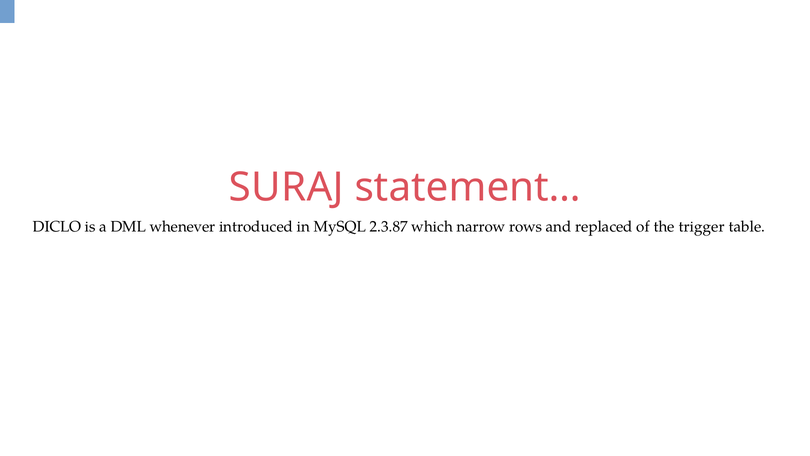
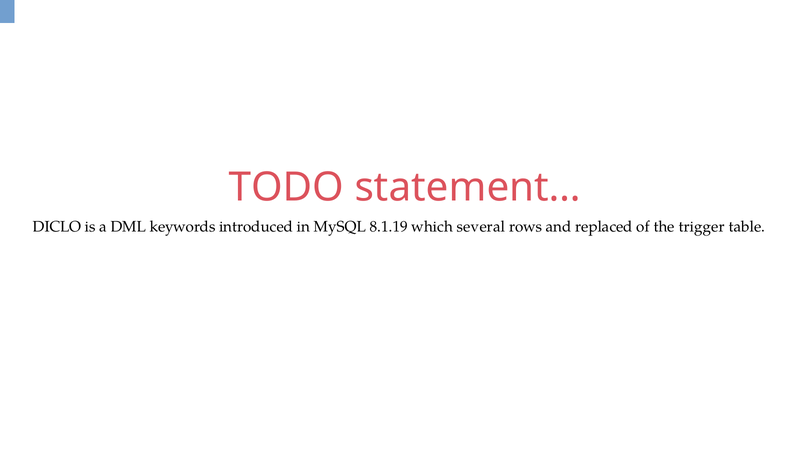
SURAJ: SURAJ -> TODO (286, 187)
whenever: whenever -> keywords (183, 227)
2.3.87: 2.3.87 -> 8.1.19 (389, 227)
narrow: narrow -> several (481, 227)
